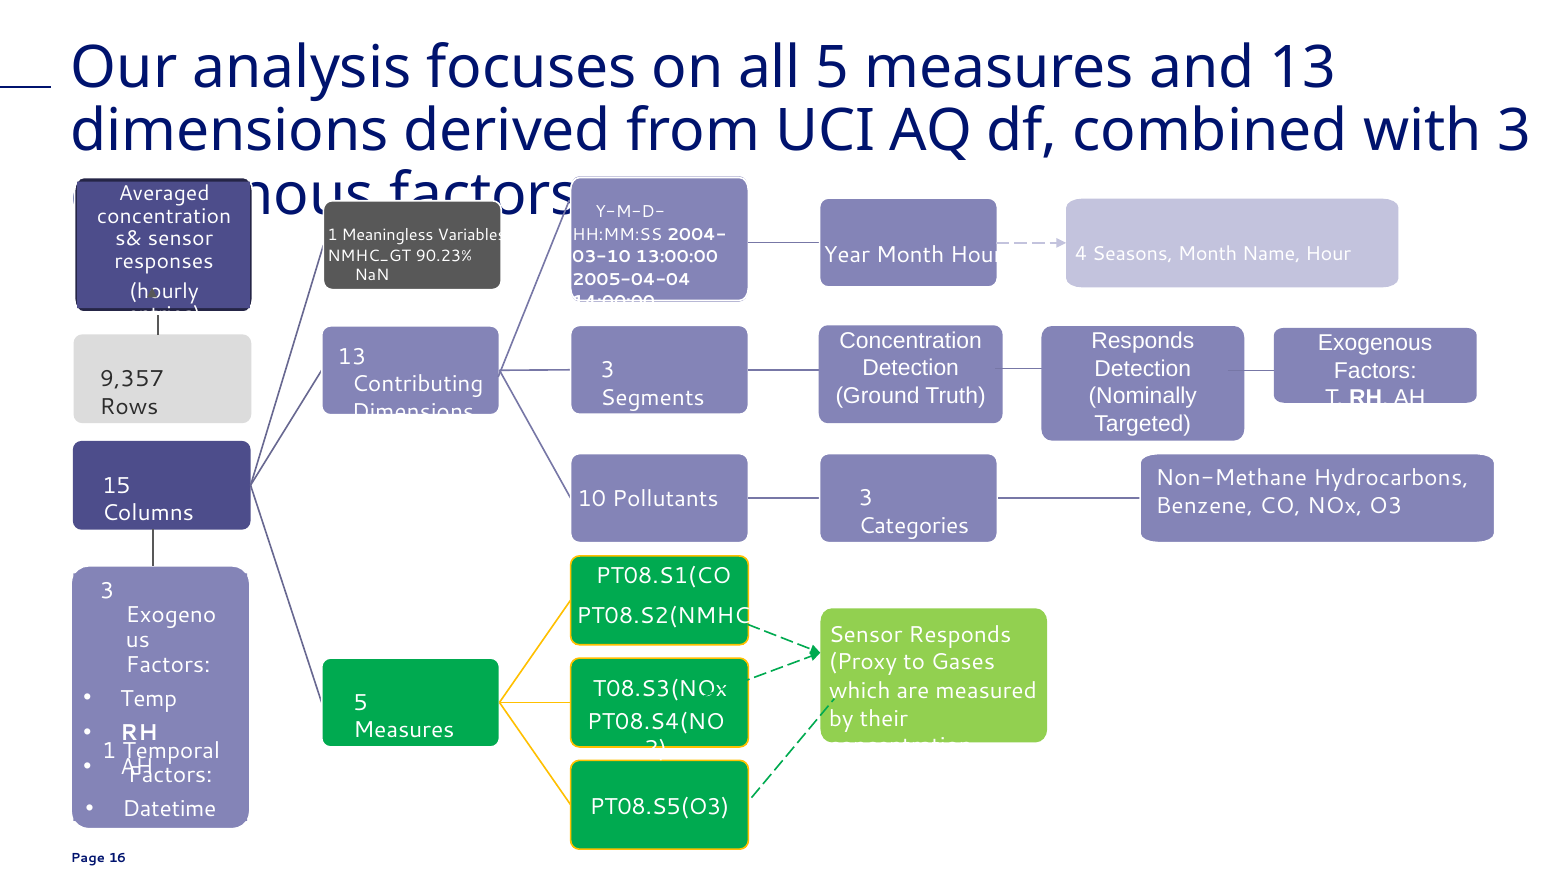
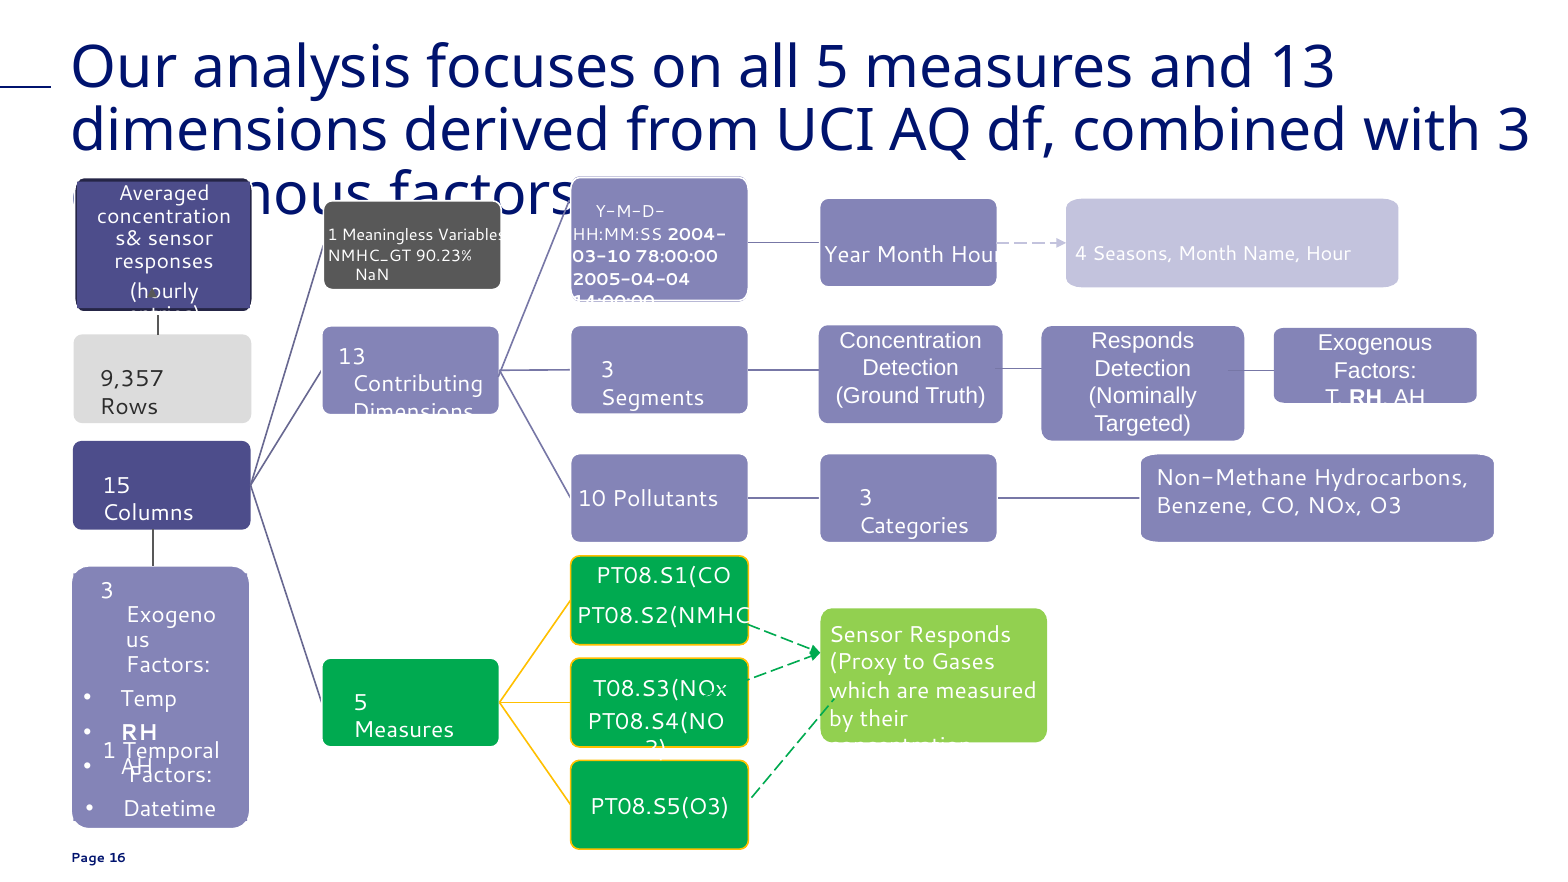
13:00:00: 13:00:00 -> 78:00:00 (677, 257)
